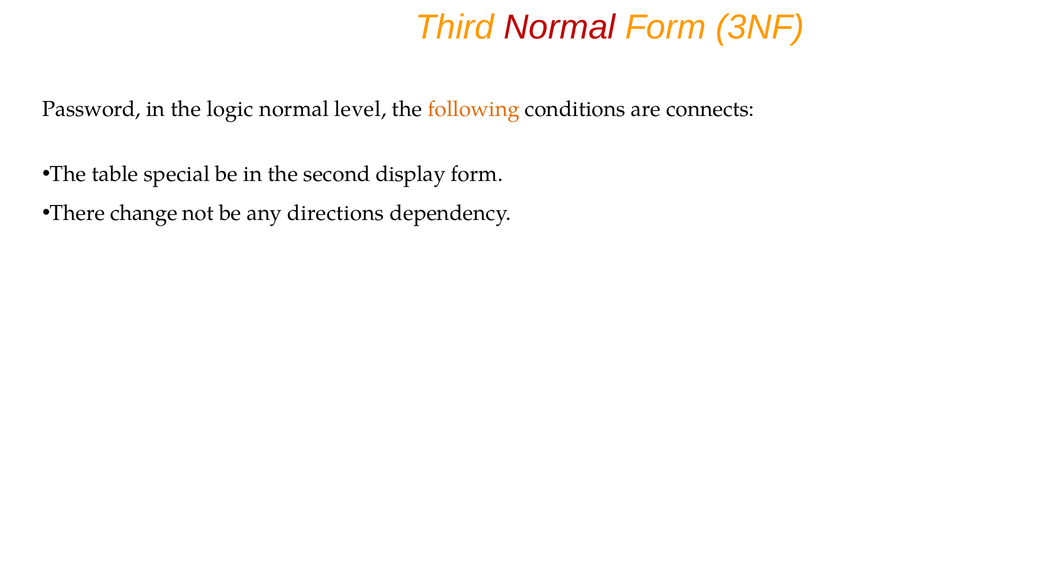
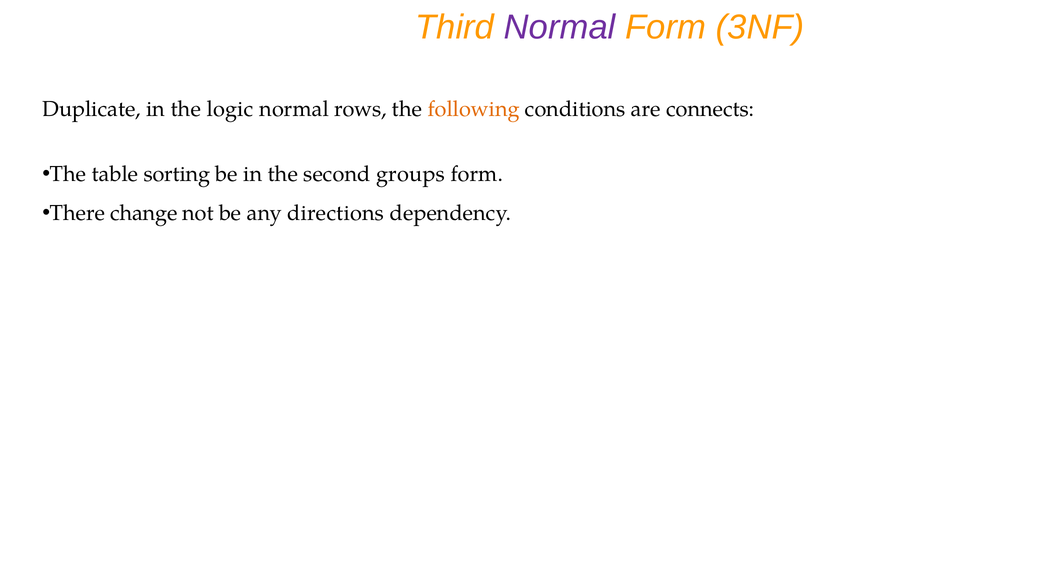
Normal colour: red -> purple (560, 27)
Password: Password -> Duplicate (92, 109)
level: level -> rows (361, 109)
special: special -> sorting (177, 174)
display: display -> groups (411, 174)
